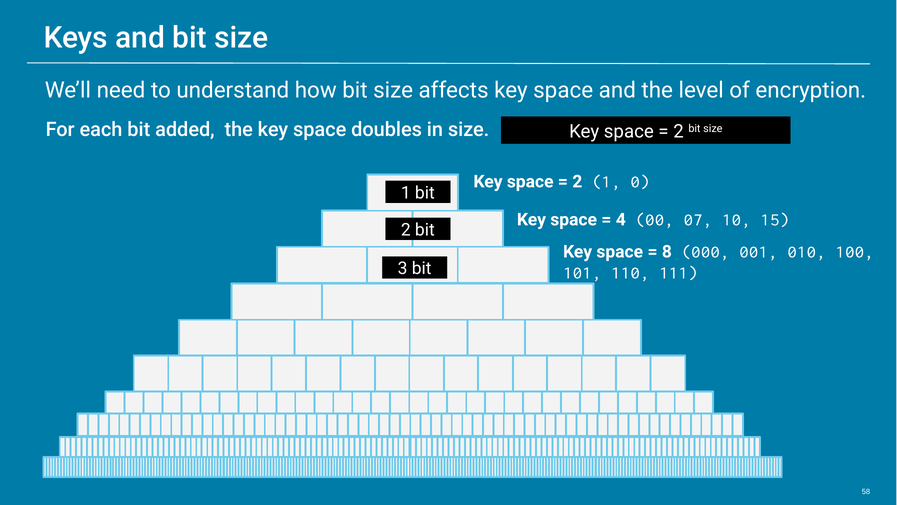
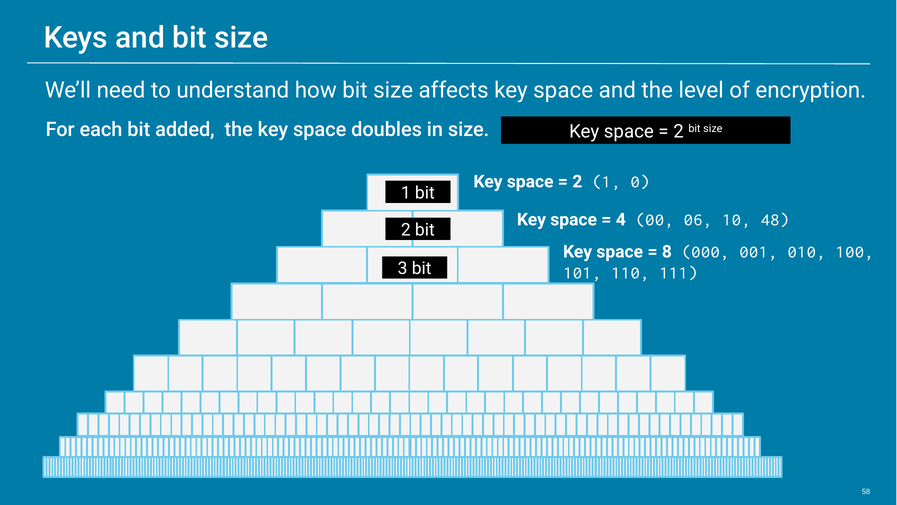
07: 07 -> 06 (698, 219)
15: 15 -> 48 (775, 219)
